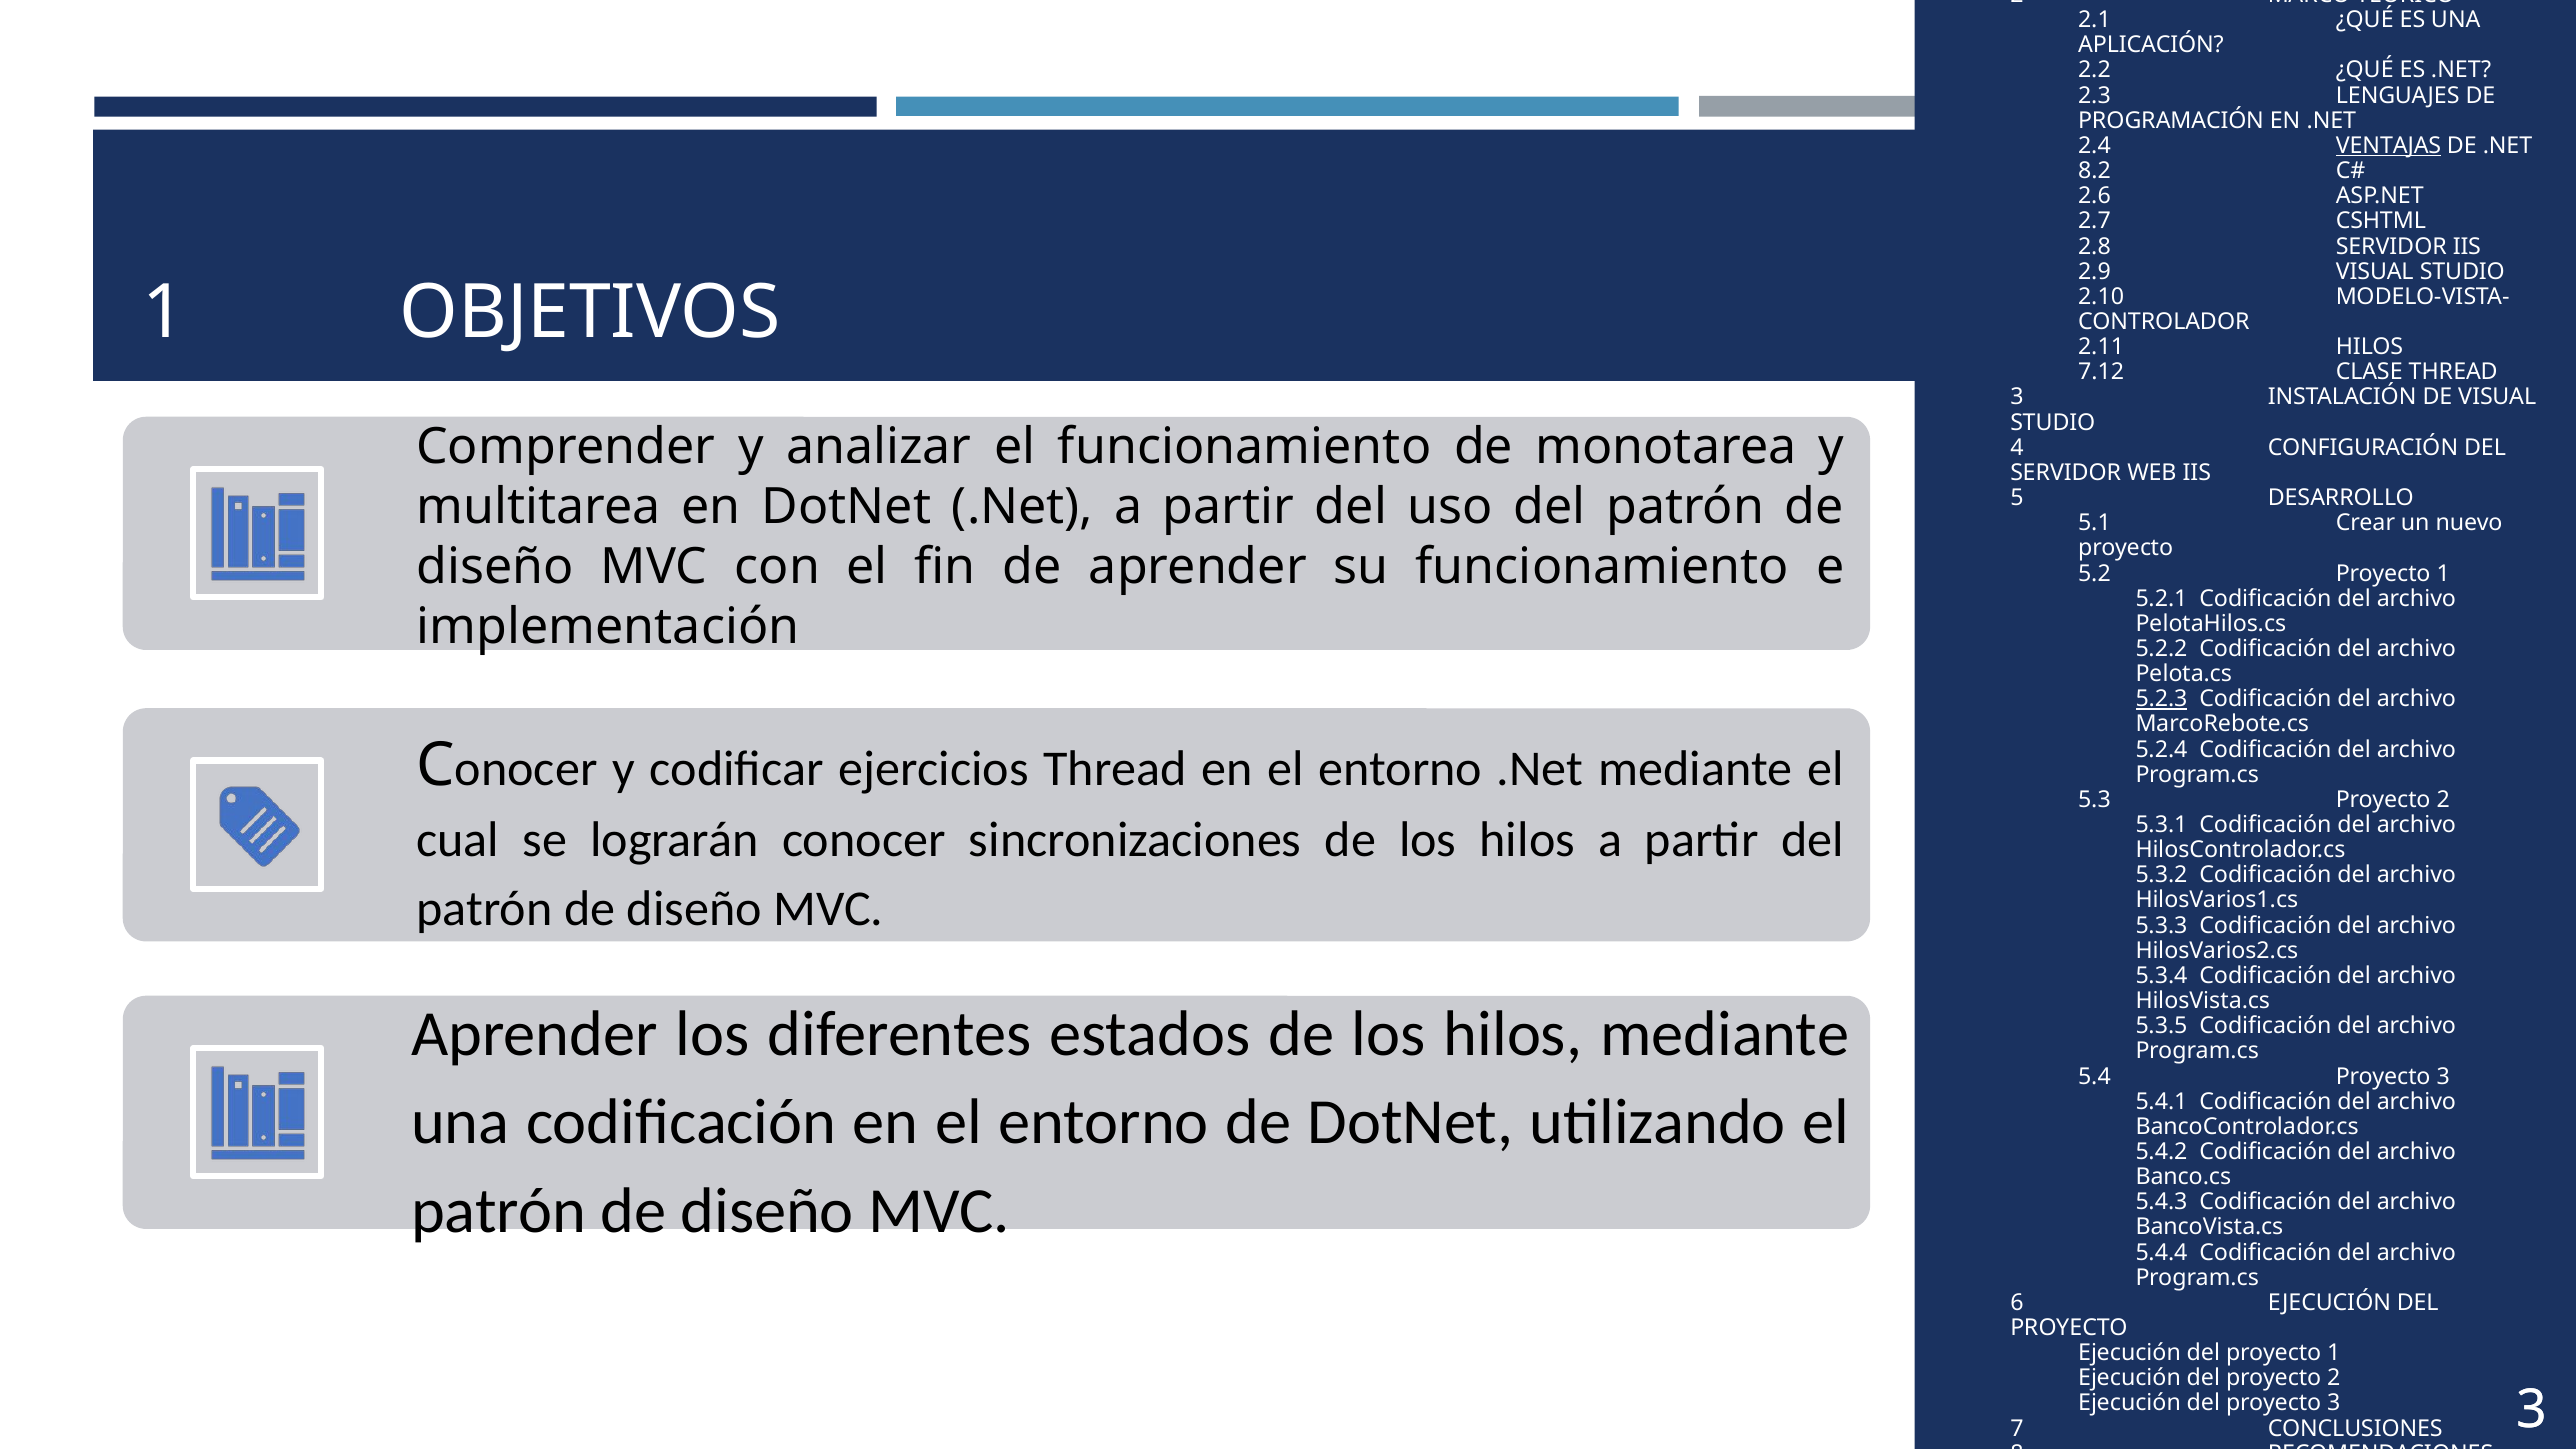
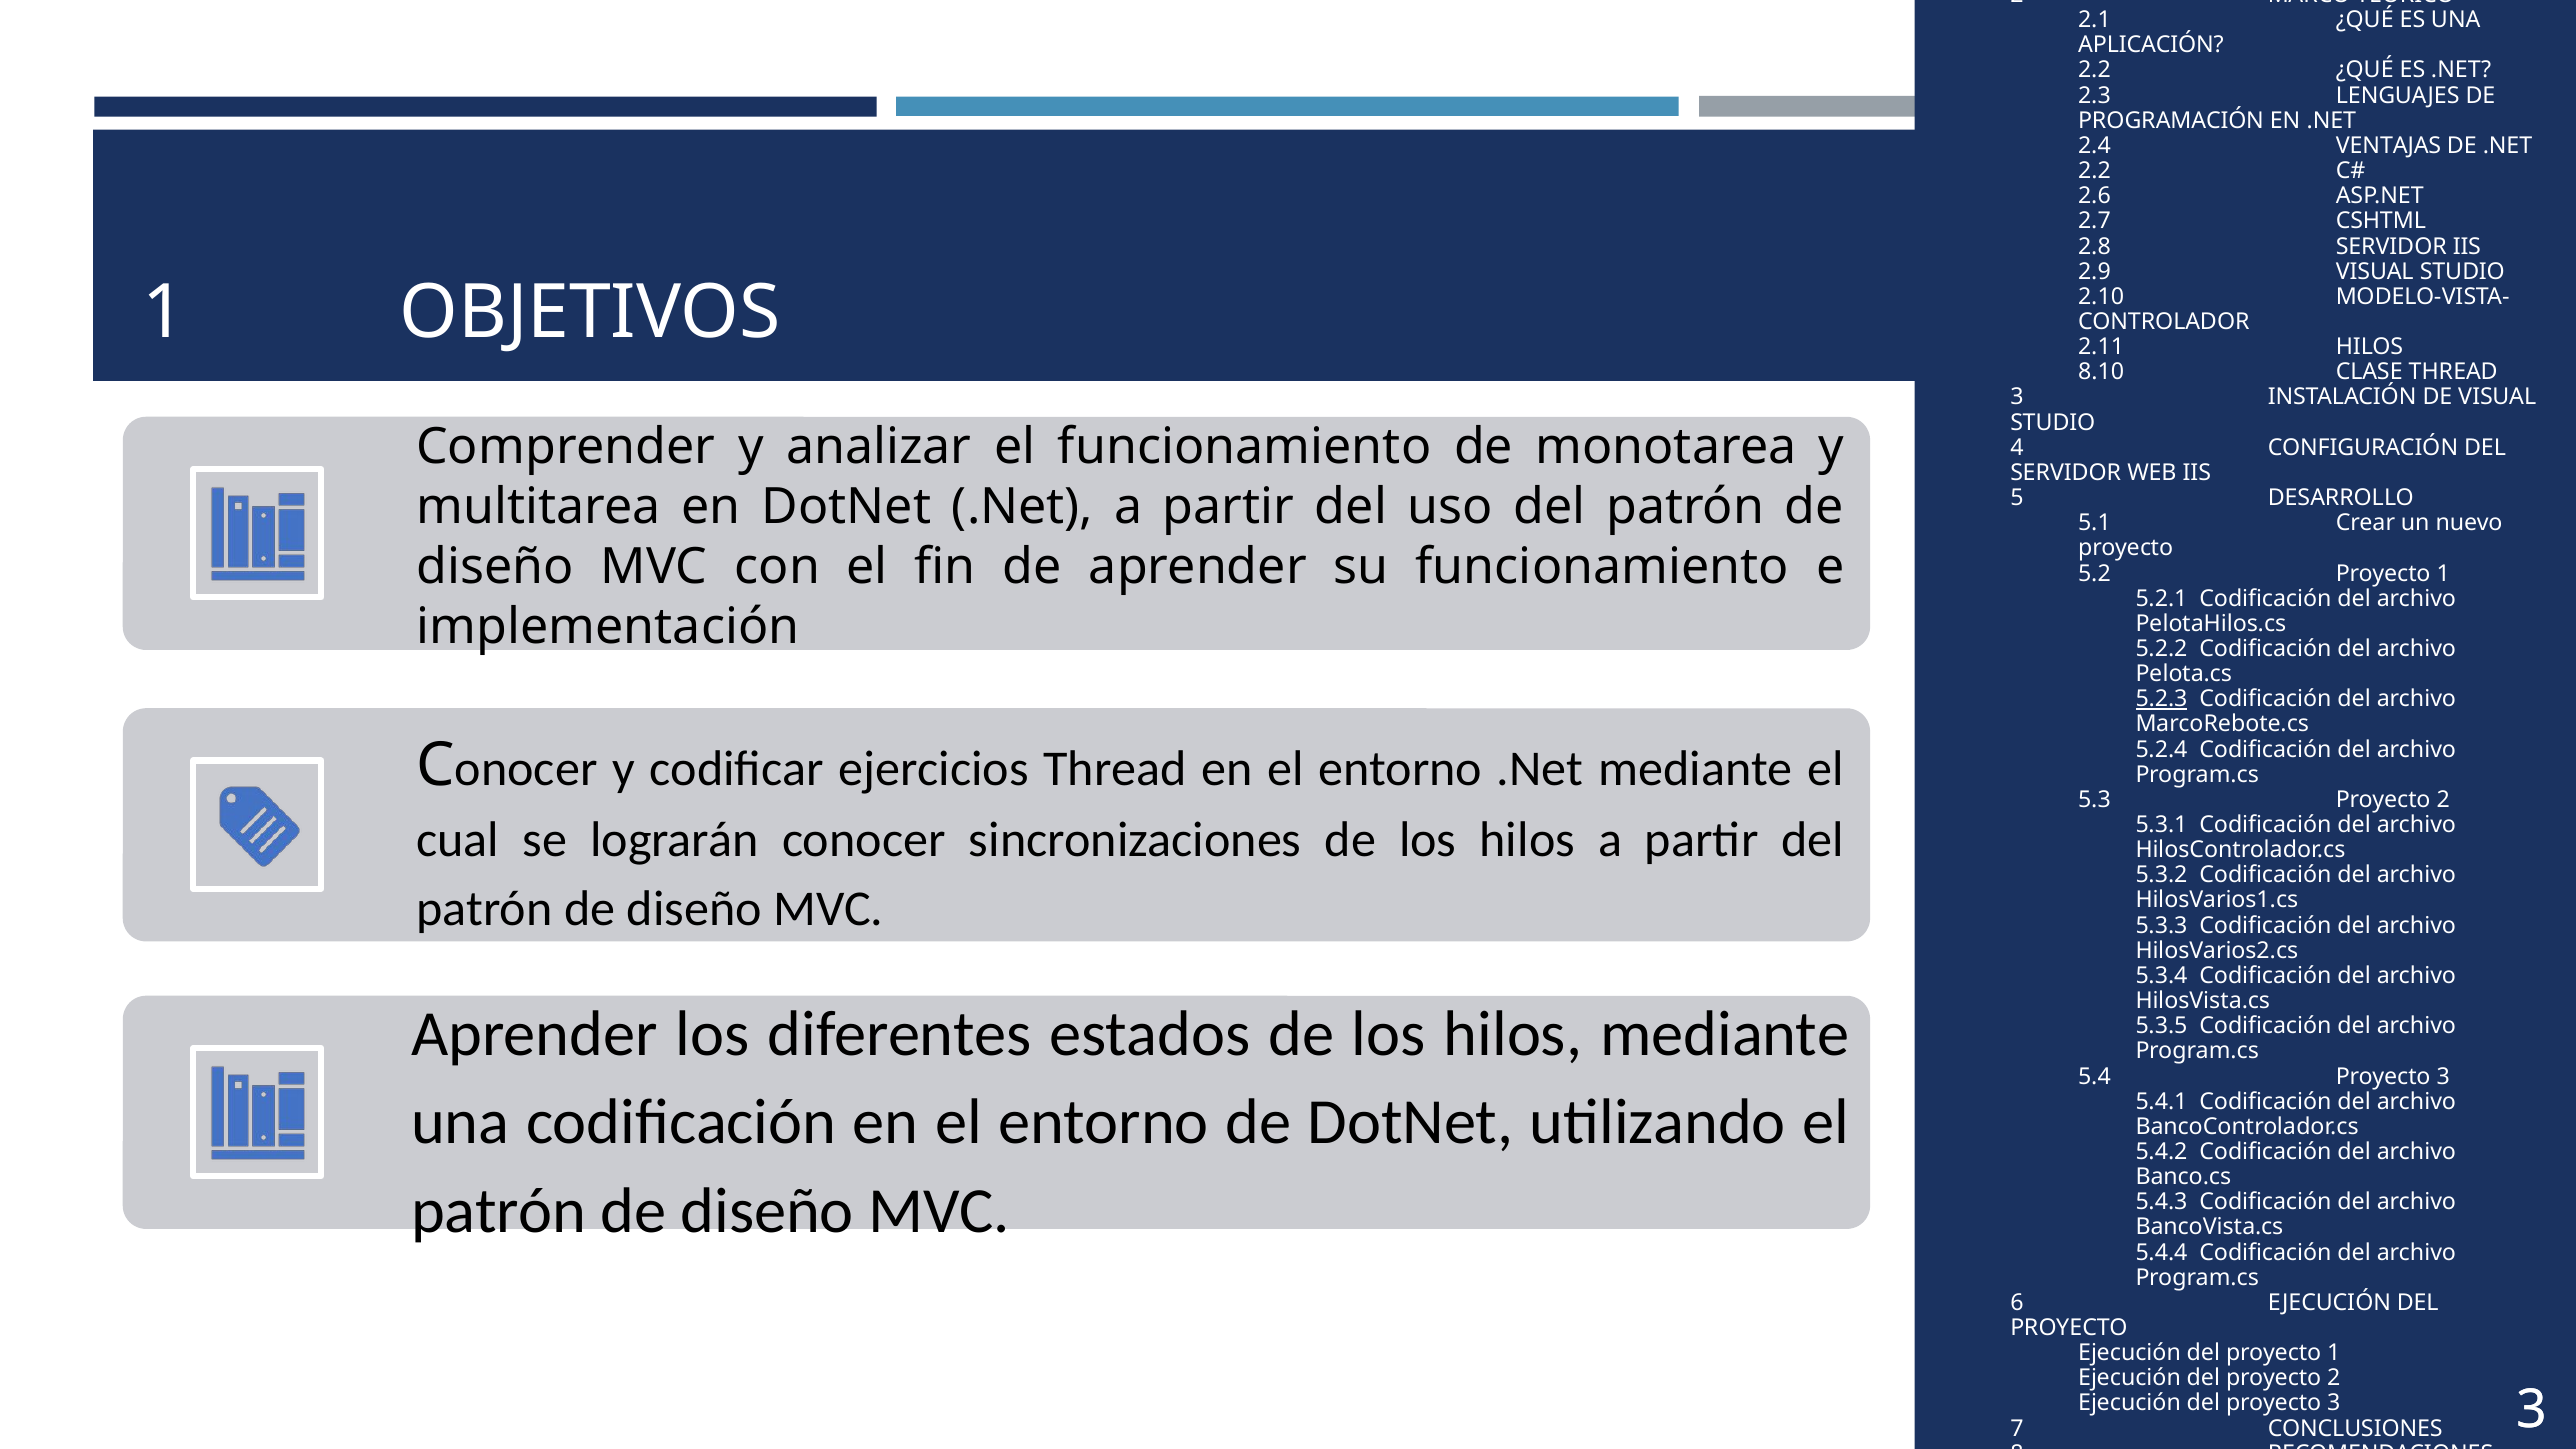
VENTAJAS underline: present -> none (2389, 146)
8.2: 8.2 -> 2.2 (2095, 171)
7.12: 7.12 -> 8.10 (2101, 372)
